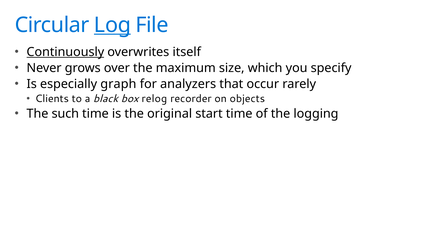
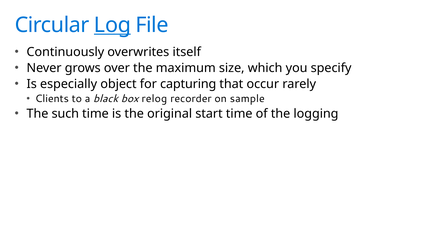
Continuously underline: present -> none (65, 52)
graph: graph -> object (118, 84)
analyzers: analyzers -> capturing (188, 84)
objects: objects -> sample (247, 99)
